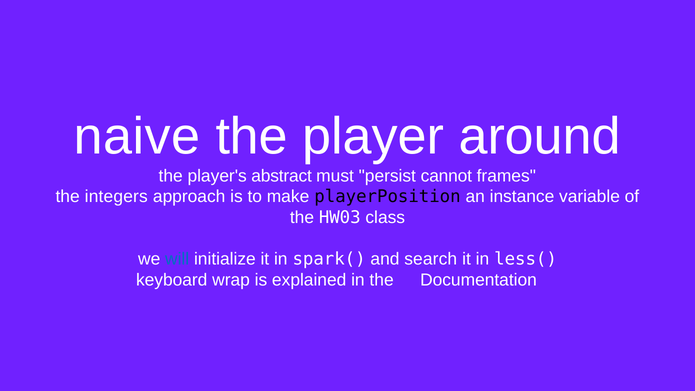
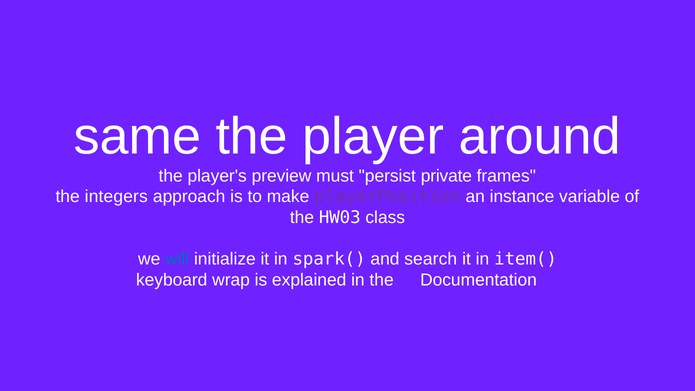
naive: naive -> same (137, 137)
abstract: abstract -> preview (282, 176)
cannot: cannot -> private (446, 176)
playerPosition colour: black -> purple (388, 197)
less(: less( -> item( (526, 259)
